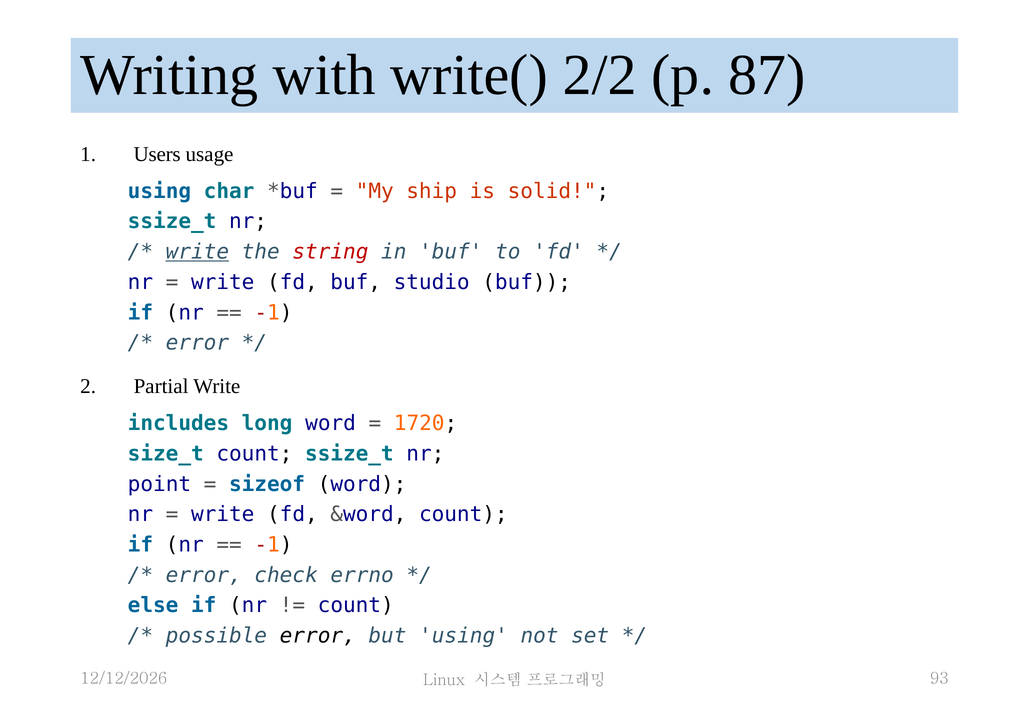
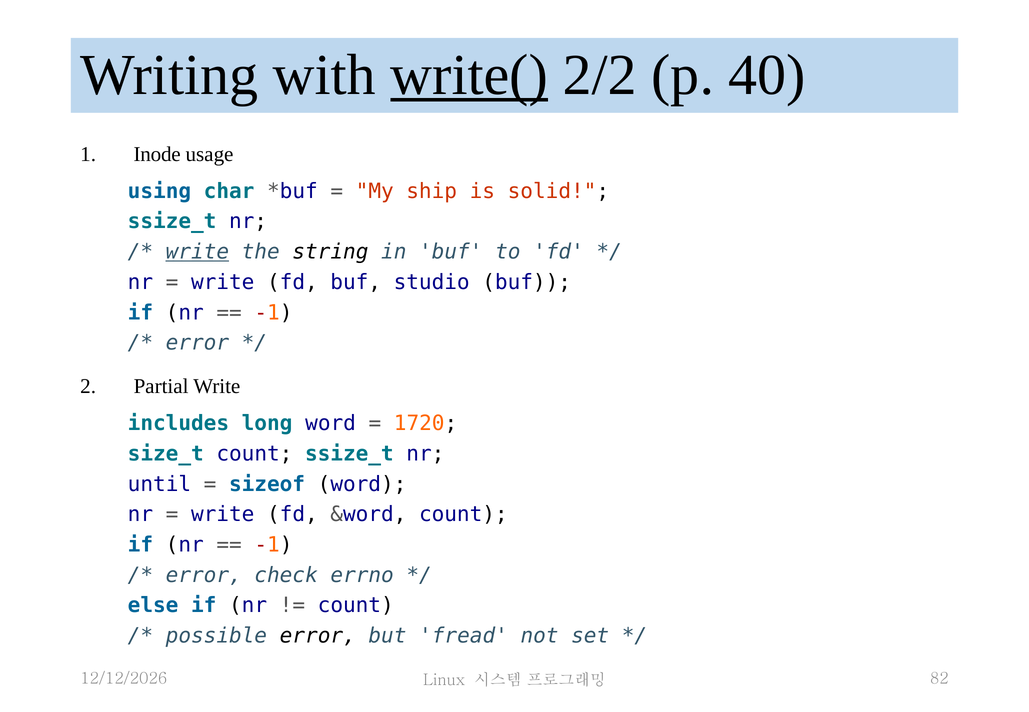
write( underline: none -> present (469, 75)
87: 87 -> 40 (767, 75)
Users: Users -> Inode (157, 154)
string colour: red -> black (330, 252)
point: point -> until (159, 484)
but using: using -> fread (464, 636)
93: 93 -> 82 (939, 679)
